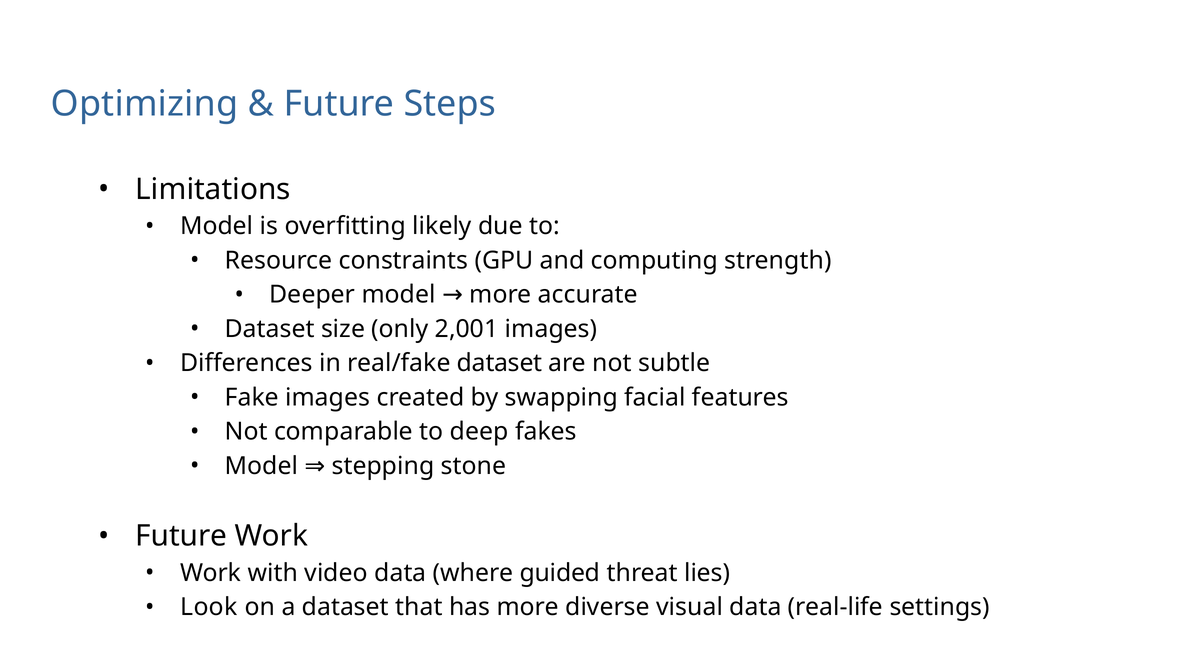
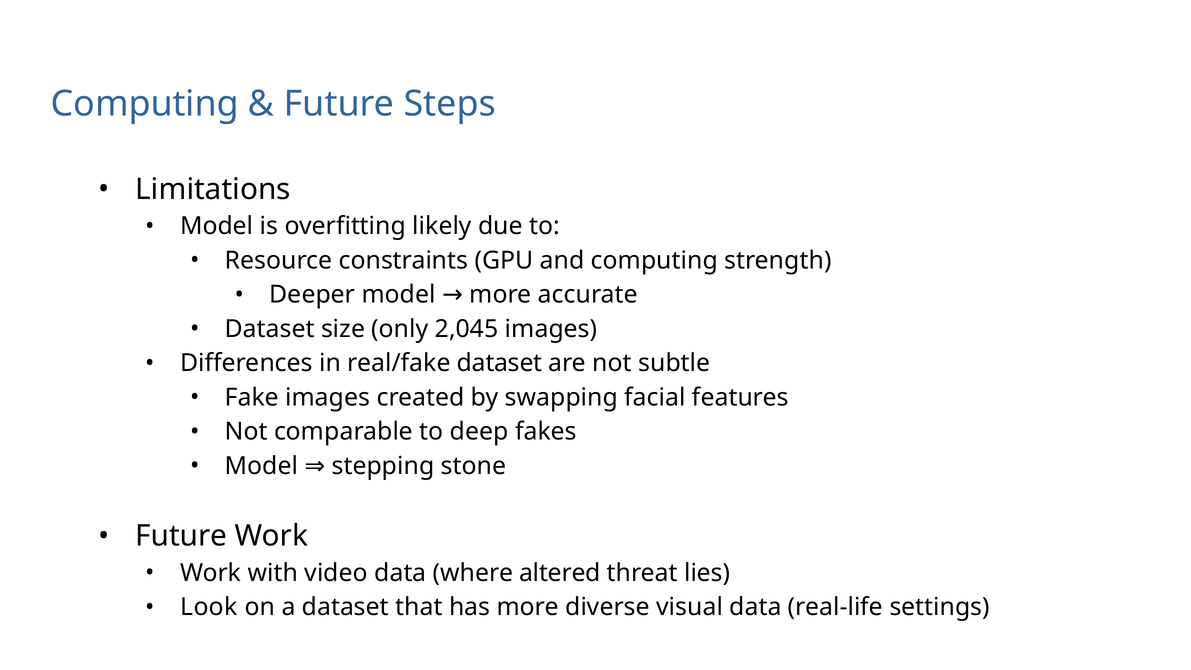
Optimizing: Optimizing -> Computing (145, 104)
2,001: 2,001 -> 2,045 (467, 329)
guided: guided -> altered (560, 573)
